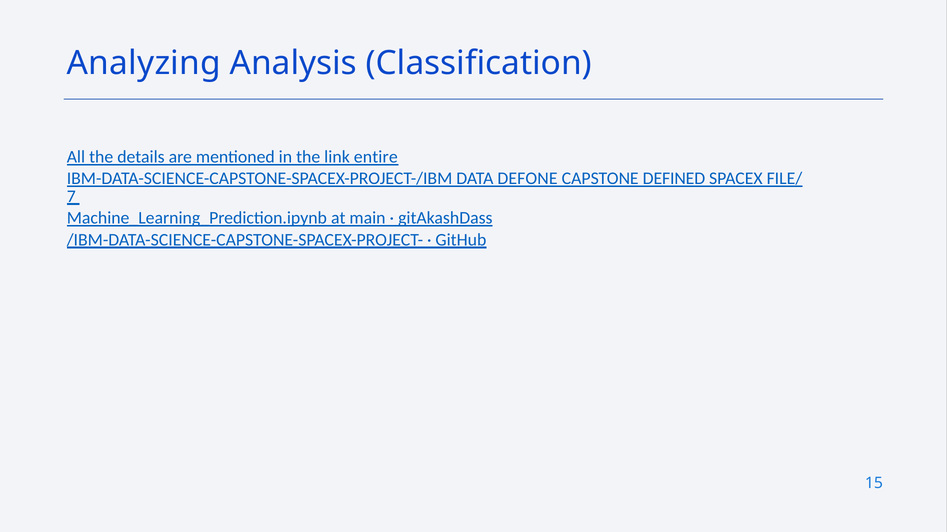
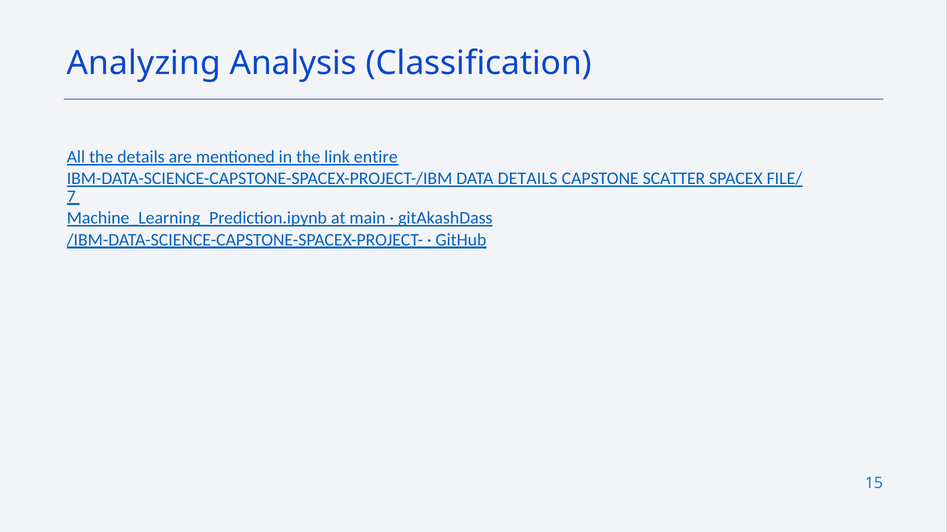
DATA DEFONE: DEFONE -> DETAILS (527, 179)
DEFINED: DEFINED -> SCATTER (674, 179)
